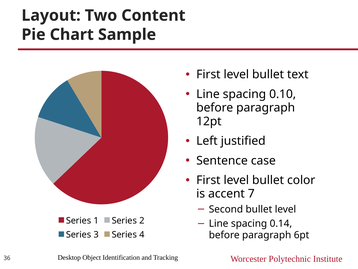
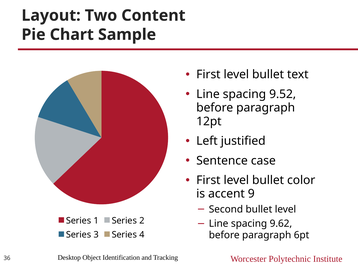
0.10: 0.10 -> 9.52 (283, 94)
7: 7 -> 9 (251, 193)
0.14: 0.14 -> 9.62 (281, 223)
